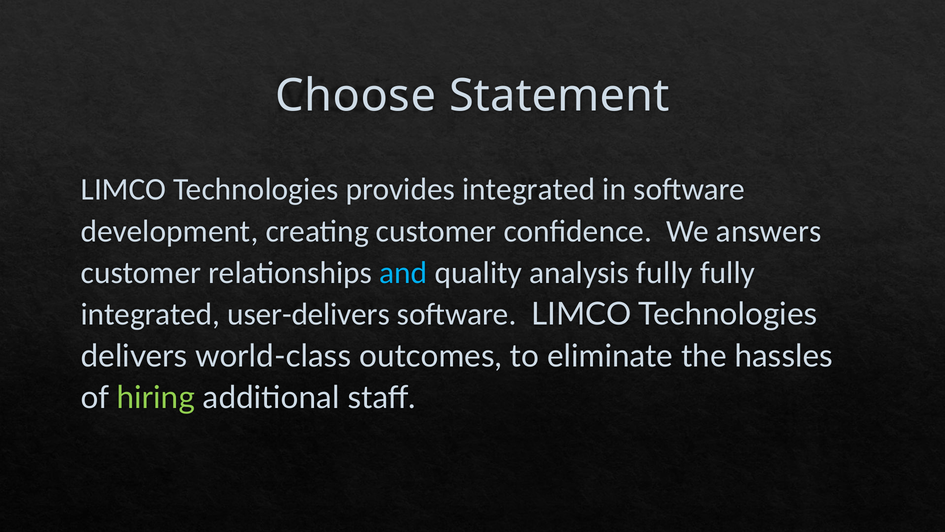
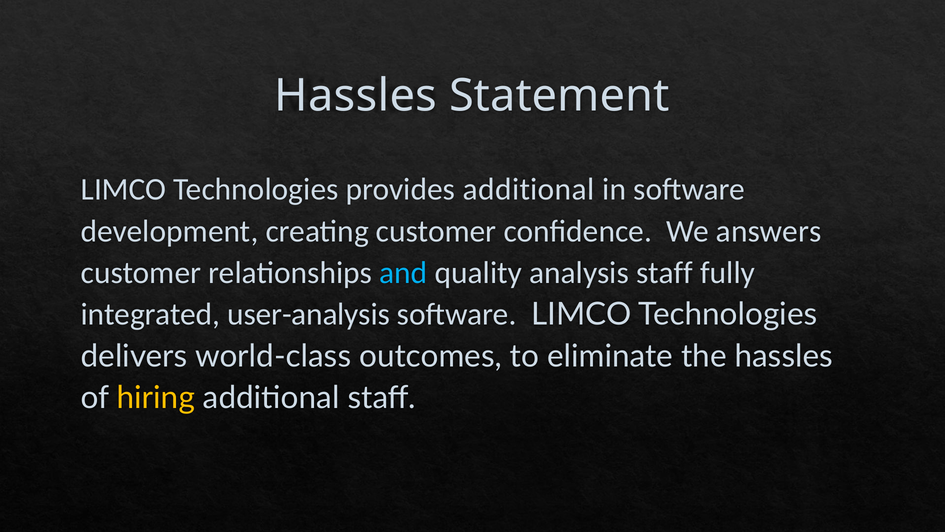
Choose: Choose -> Hassles (356, 96)
provides integrated: integrated -> additional (529, 189)
analysis fully: fully -> staff (665, 273)
user-delivers: user-delivers -> user-analysis (309, 314)
hiring colour: light green -> yellow (156, 397)
